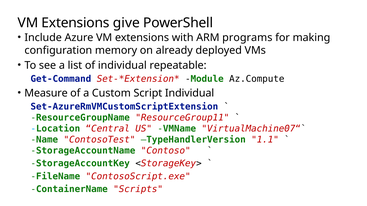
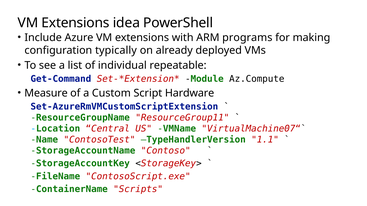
give: give -> idea (126, 23)
memory: memory -> typically (116, 50)
Script Individual: Individual -> Hardware (190, 93)
